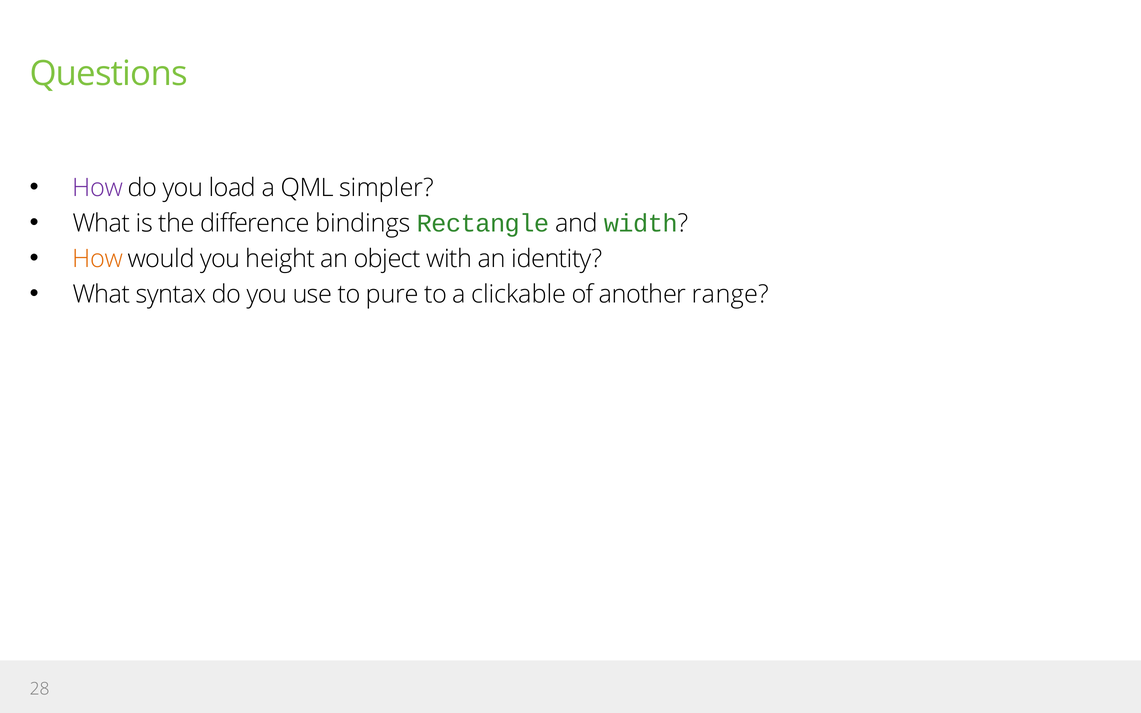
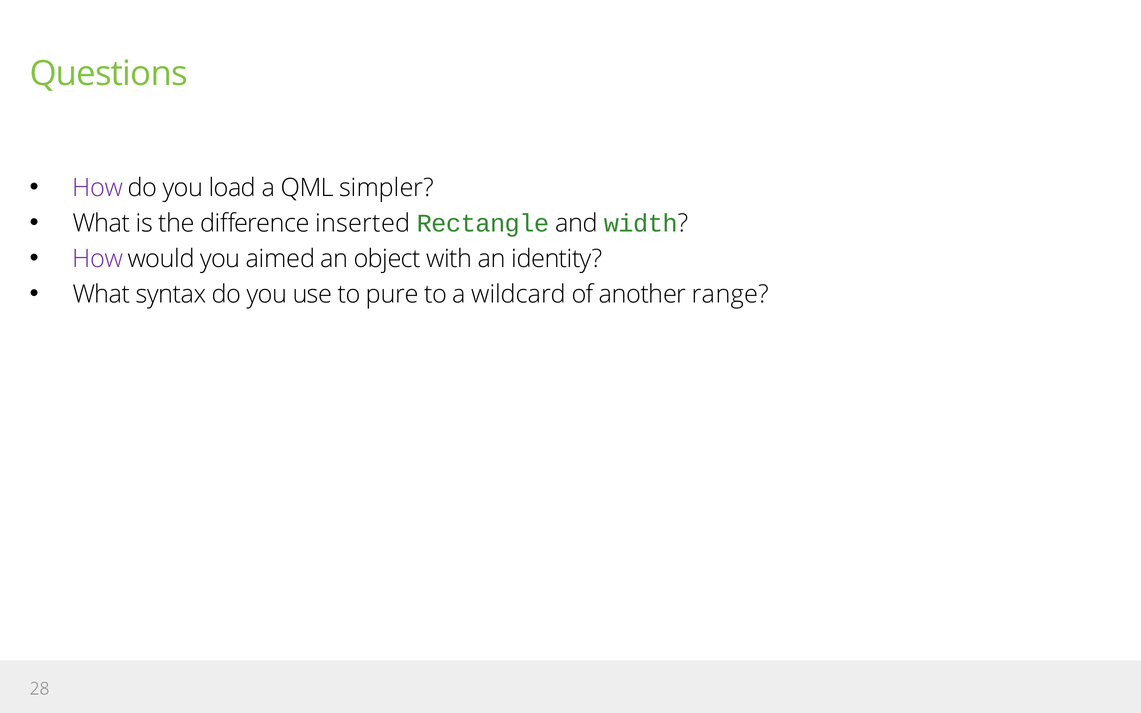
bindings: bindings -> inserted (363, 223)
How colour: orange -> purple (98, 259)
height: height -> aimed (280, 259)
clickable: clickable -> wildcard (519, 294)
